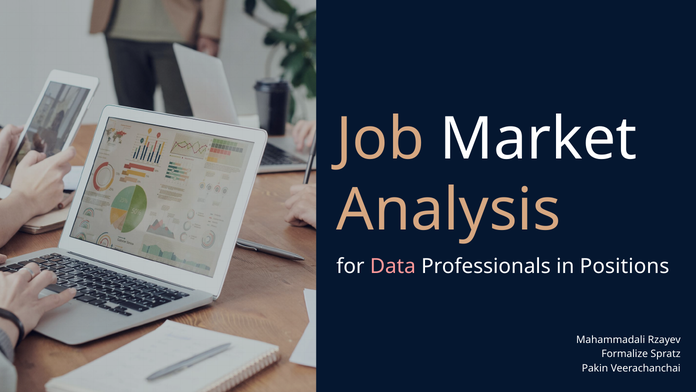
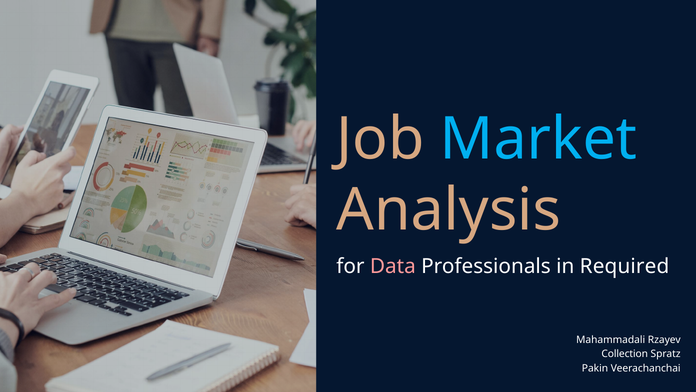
Market colour: white -> light blue (539, 139)
Positions: Positions -> Required (625, 266)
Formalize: Formalize -> Collection (625, 353)
